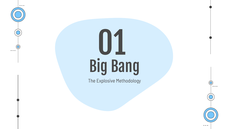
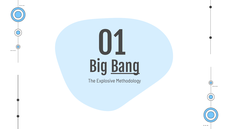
Bang underline: none -> present (125, 67)
